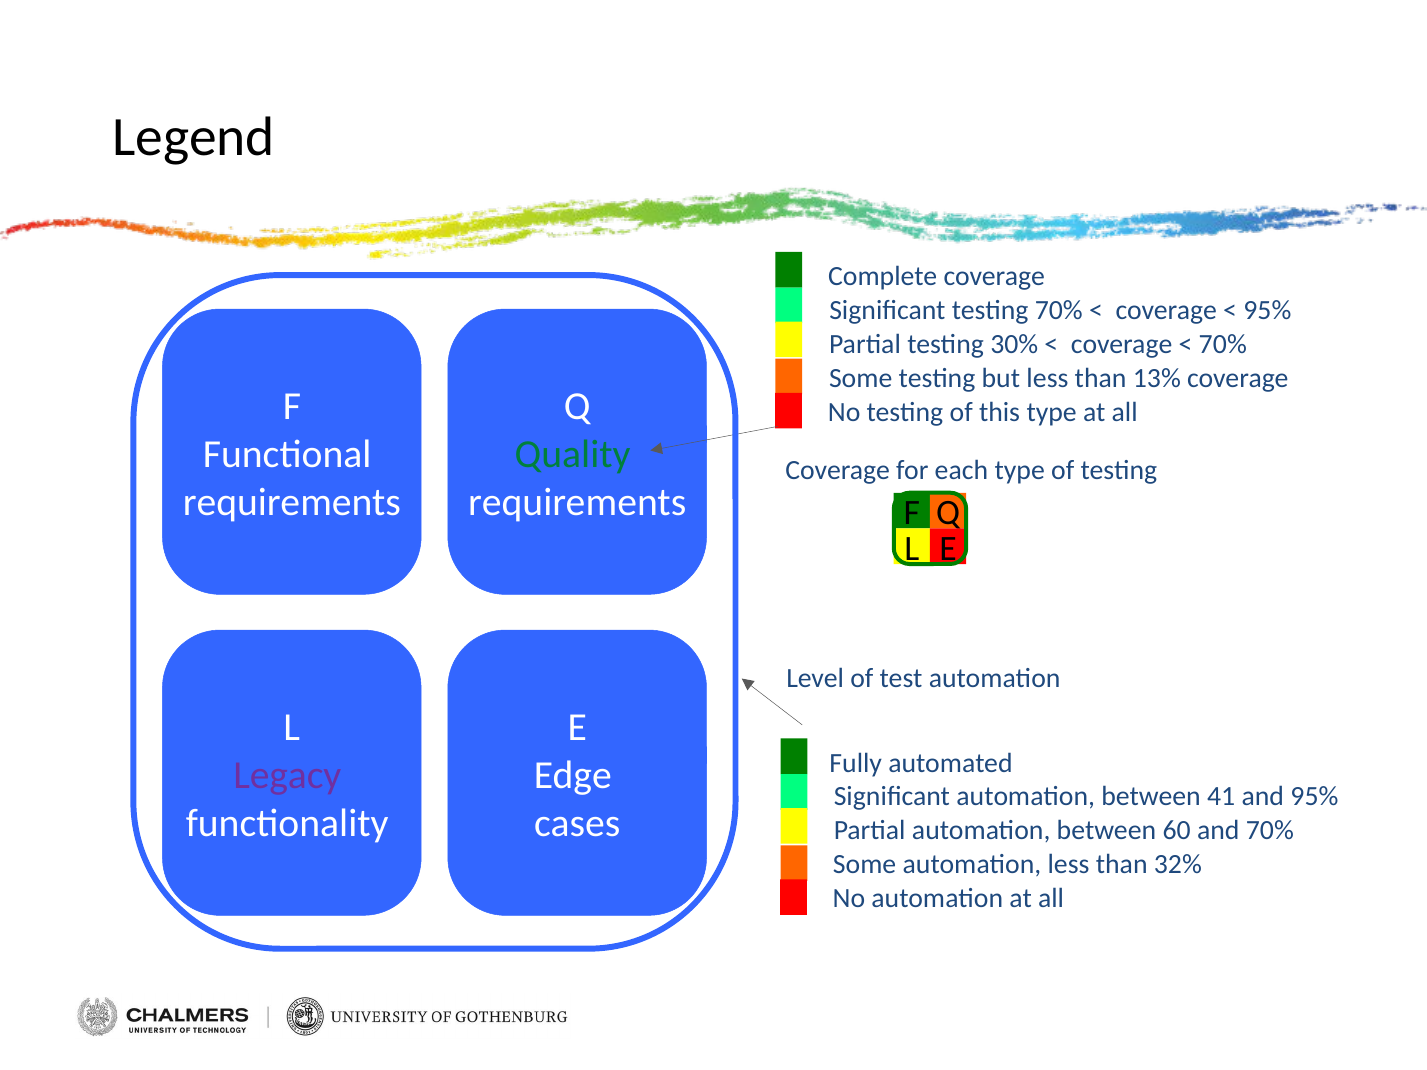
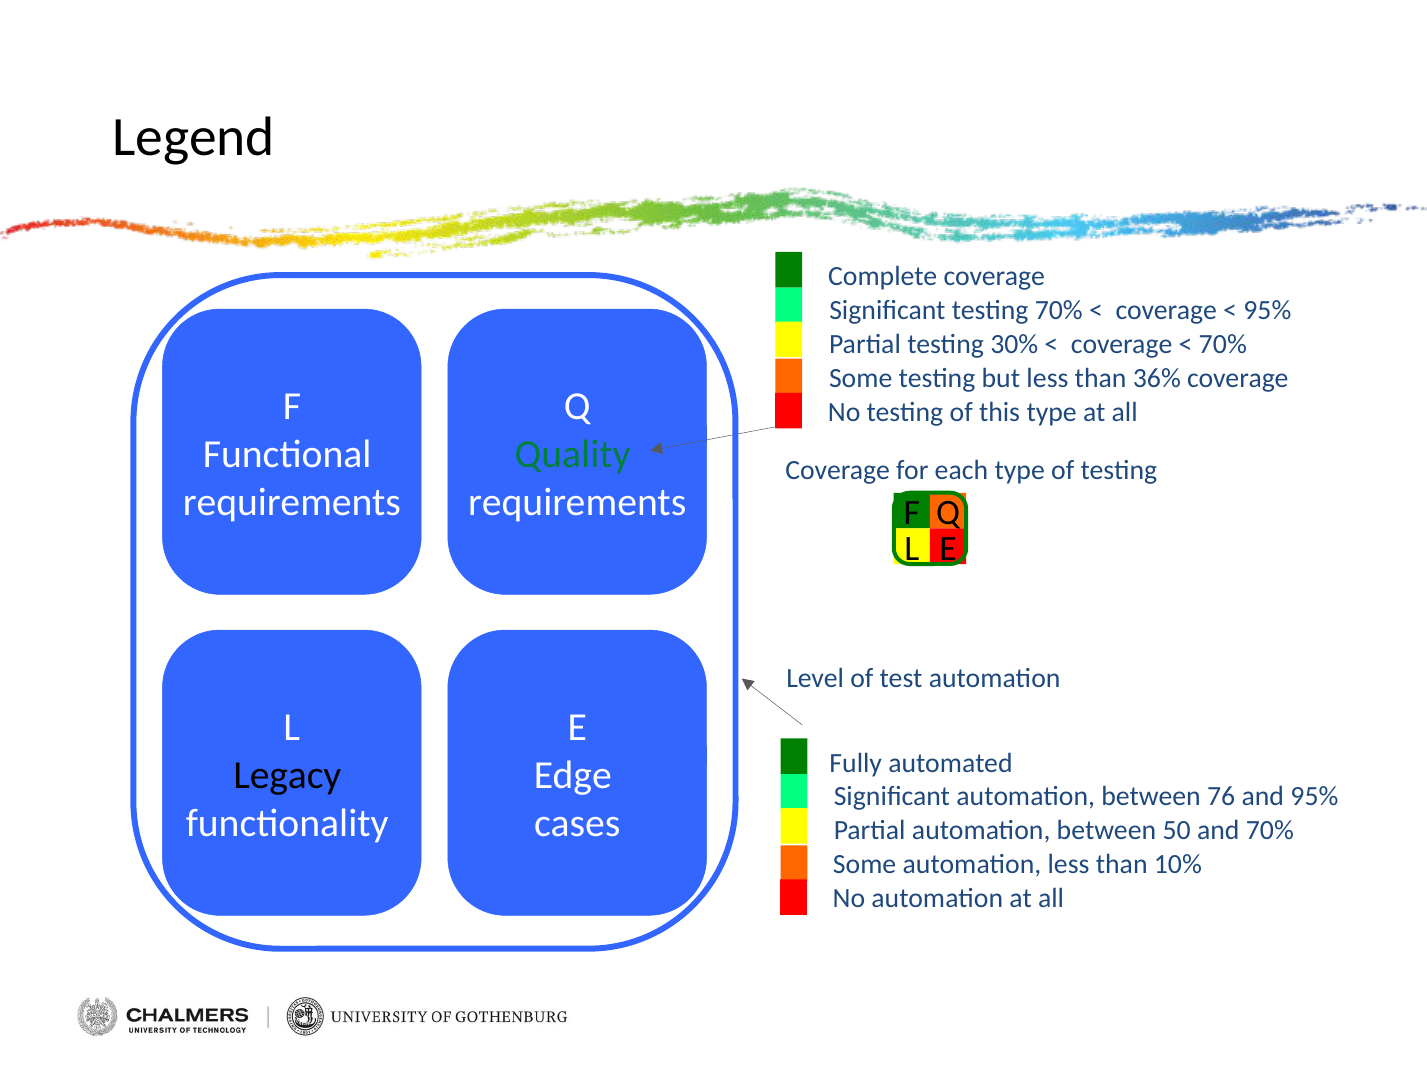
13%: 13% -> 36% (1157, 378)
Legacy colour: purple -> black (287, 776)
41: 41 -> 76 (1221, 797)
60: 60 -> 50 (1177, 831)
32%: 32% -> 10% (1178, 865)
